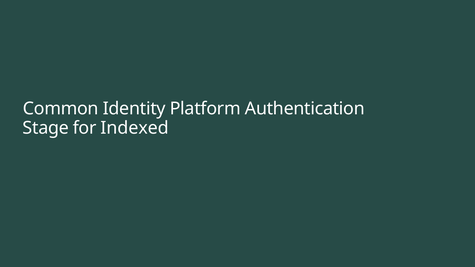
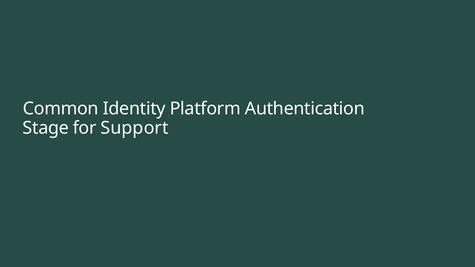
Indexed: Indexed -> Support (135, 128)
